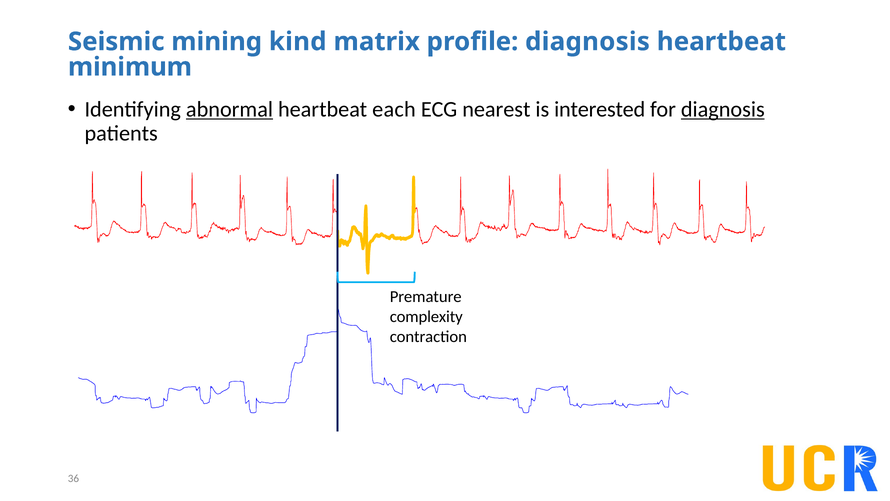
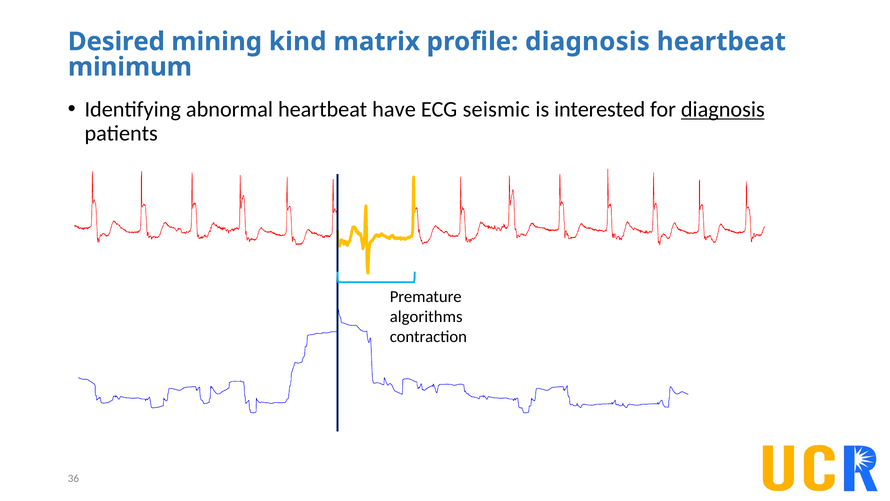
Seismic: Seismic -> Desired (116, 42)
abnormal underline: present -> none (229, 109)
each: each -> have (394, 109)
nearest: nearest -> seismic (496, 109)
complexity: complexity -> algorithms (426, 316)
